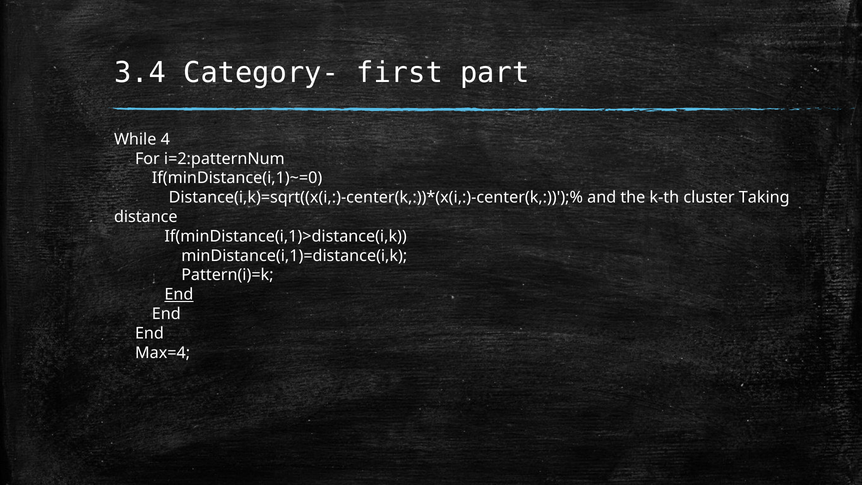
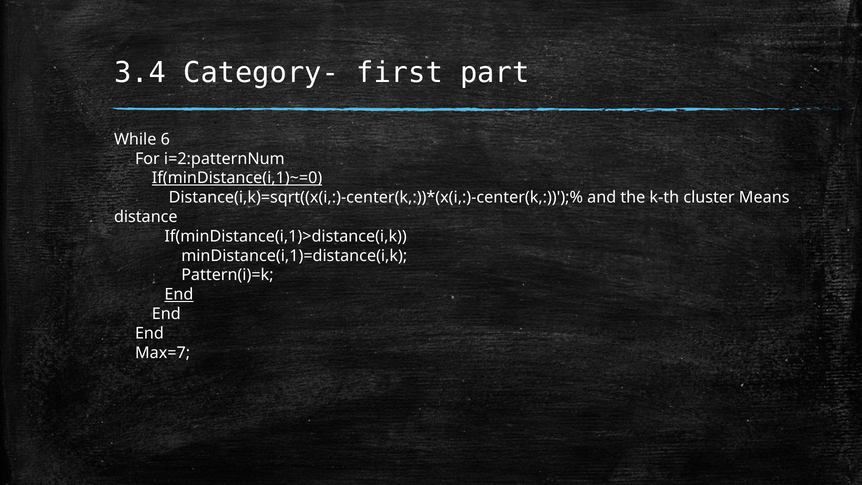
4: 4 -> 6 (165, 139)
If(minDistance(i,1)~=0 underline: none -> present (237, 178)
Taking: Taking -> Means (764, 198)
Max=4: Max=4 -> Max=7 (163, 353)
